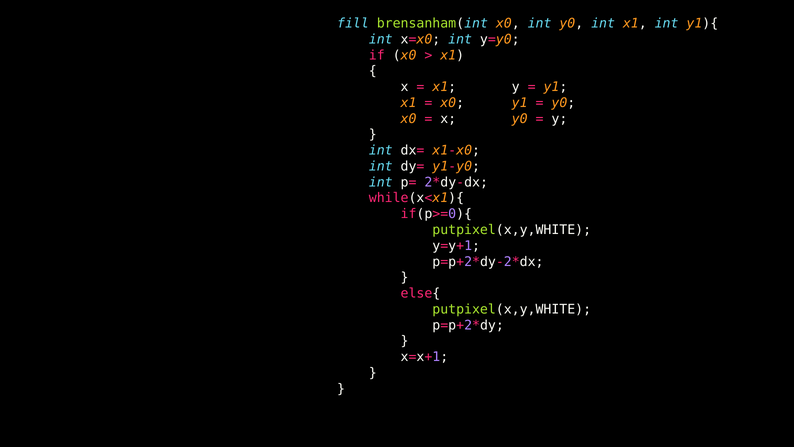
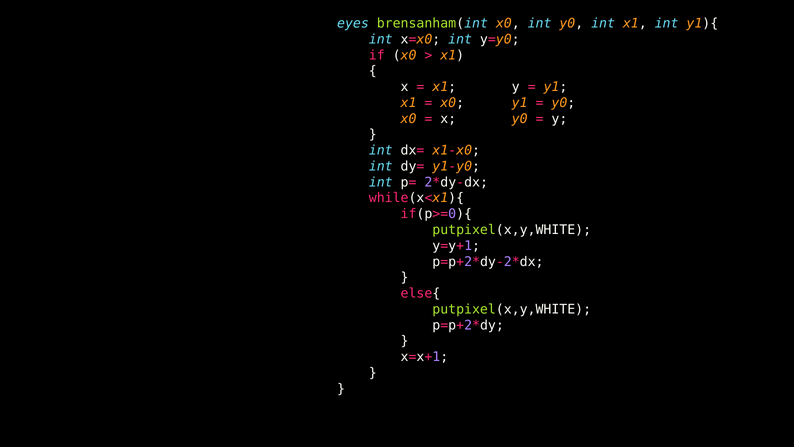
fill: fill -> eyes (353, 23)
